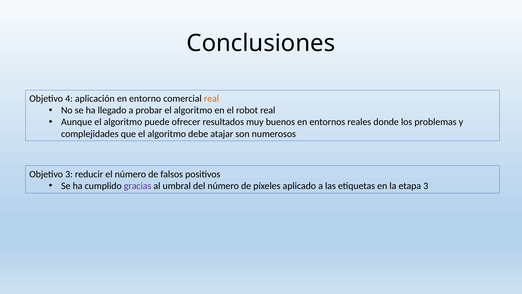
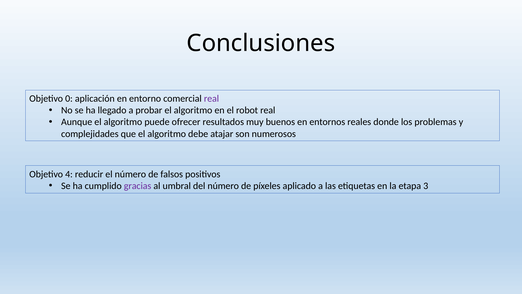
4: 4 -> 0 (69, 98)
real colour: orange -> purple (211, 98)
Objetivo 3: 3 -> 4 (69, 174)
